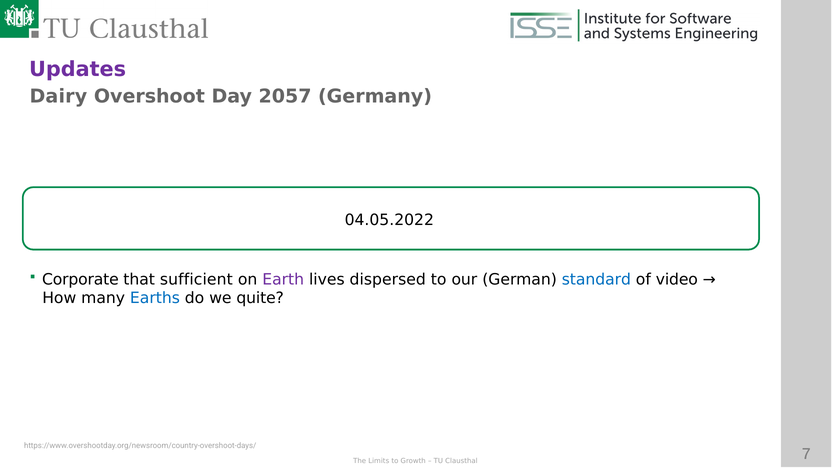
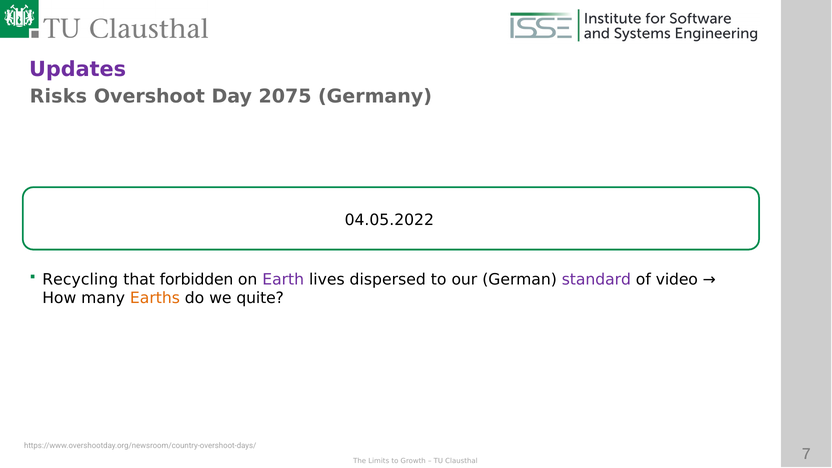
Dairy: Dairy -> Risks (58, 96)
2057: 2057 -> 2075 (285, 96)
Corporate: Corporate -> Recycling (80, 279)
sufficient: sufficient -> forbidden (197, 279)
standard colour: blue -> purple (596, 279)
Earths colour: blue -> orange (155, 298)
